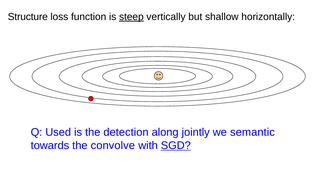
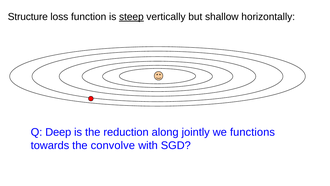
Used: Used -> Deep (58, 132)
detection: detection -> reduction (126, 132)
semantic: semantic -> functions (252, 132)
SGD underline: present -> none (176, 145)
